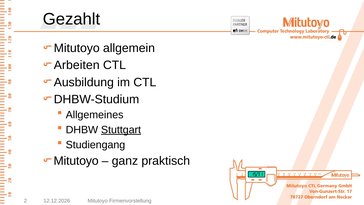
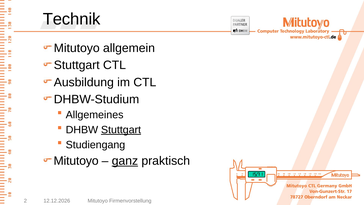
Gezahlt: Gezahlt -> Technik (72, 19)
Arbeiten: Arbeiten -> Stuttgart (77, 65)
ganz underline: none -> present (125, 161)
